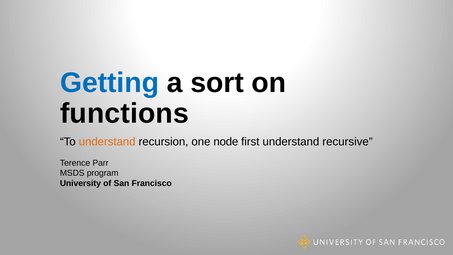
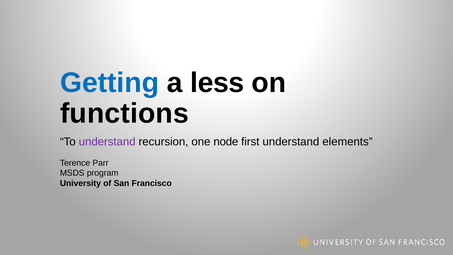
sort: sort -> less (217, 83)
understand colour: orange -> purple (107, 142)
recursive: recursive -> elements (348, 142)
